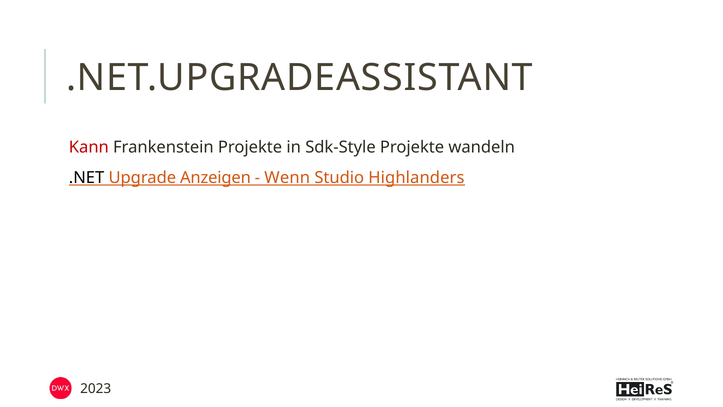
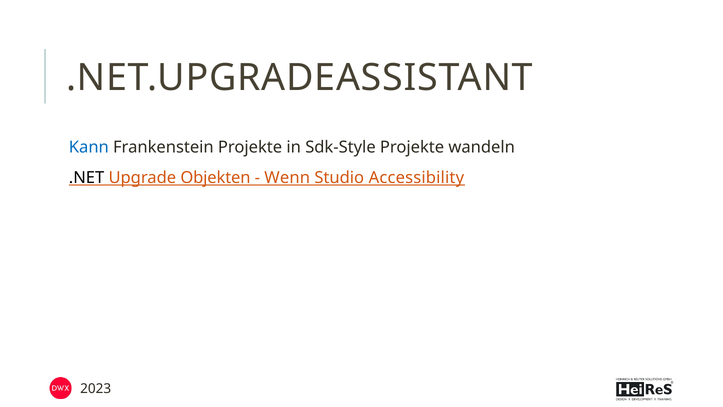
Kann colour: red -> blue (89, 147)
Anzeigen: Anzeigen -> Objekten (215, 178)
Highlanders: Highlanders -> Accessibility (416, 178)
